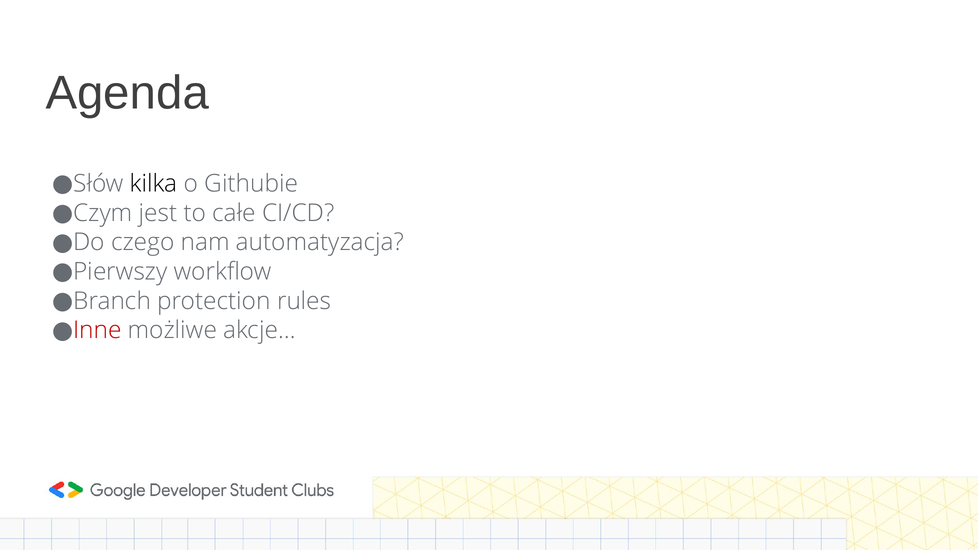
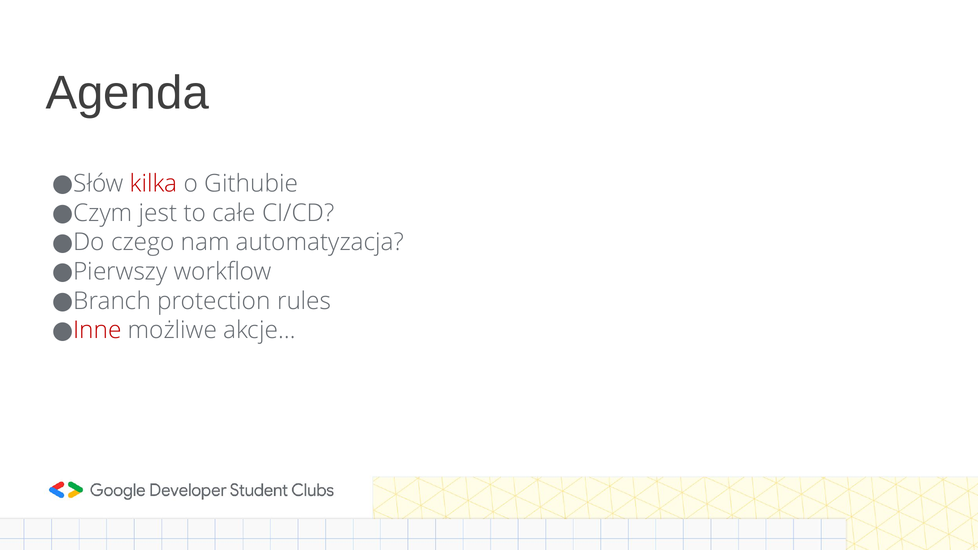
kilka colour: black -> red (154, 184)
